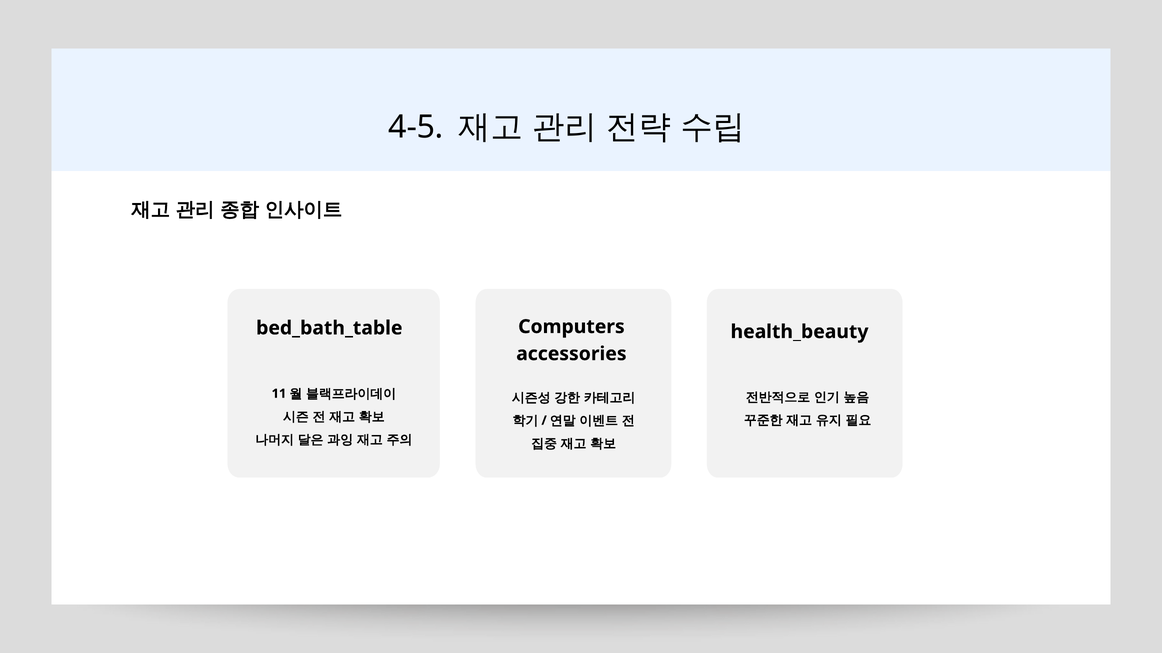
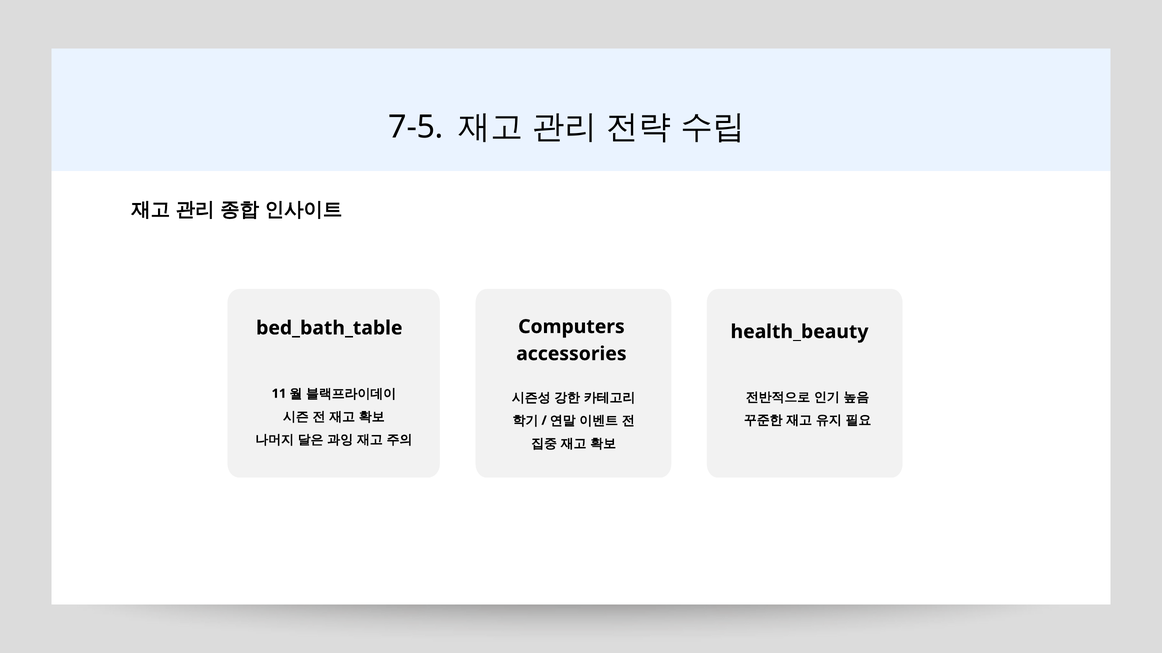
4-5: 4-5 -> 7-5 (416, 127)
